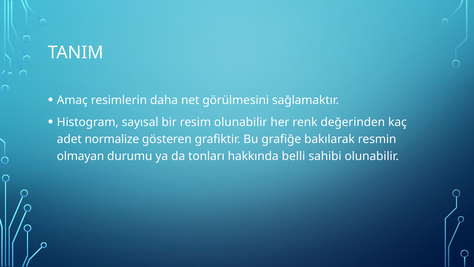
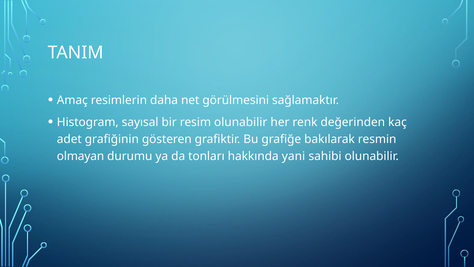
normalize: normalize -> grafiğinin (112, 139)
belli: belli -> yani (294, 156)
